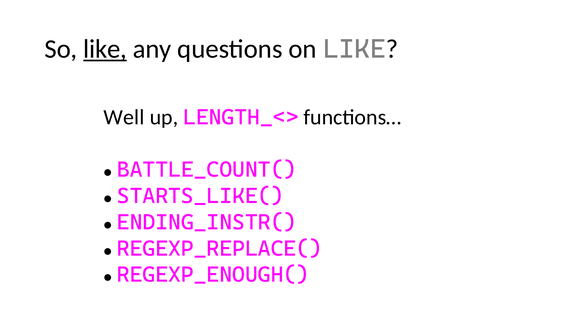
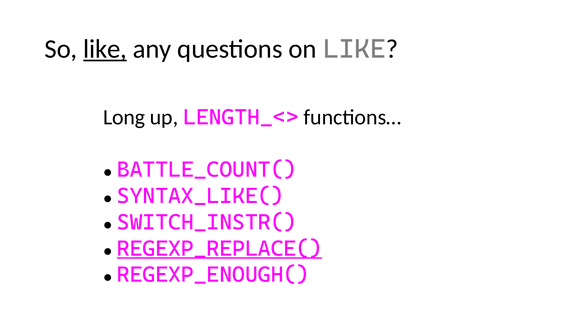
Well: Well -> Long (124, 117)
STARTS_LIKE(: STARTS_LIKE( -> SYNTAX_LIKE( (200, 196)
ENDING_INSTR(: ENDING_INSTR( -> SWITCH_INSTR( (207, 223)
REGEXP_REPLACE( underline: none -> present (219, 249)
